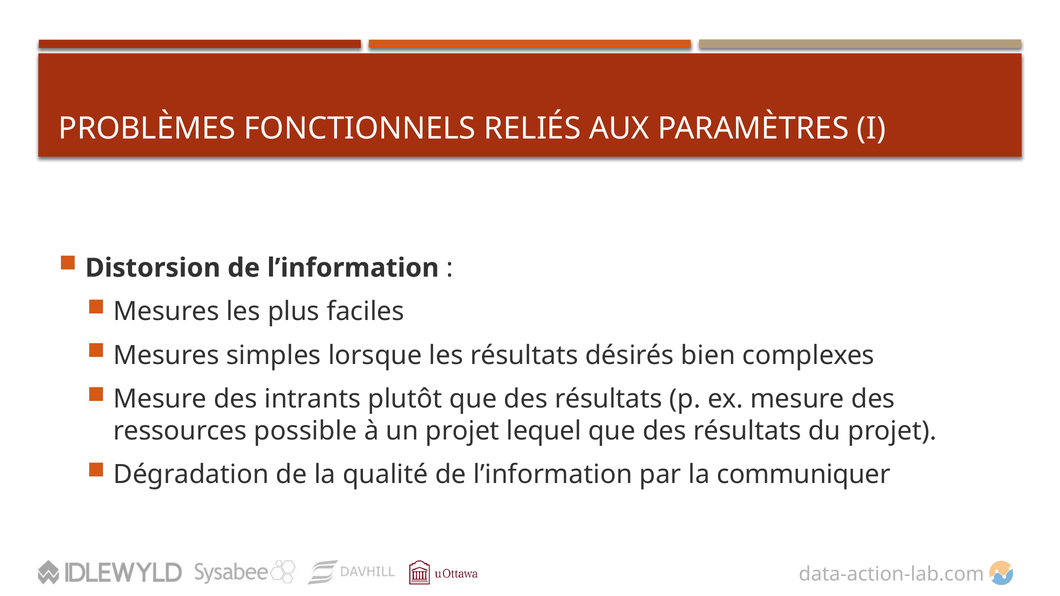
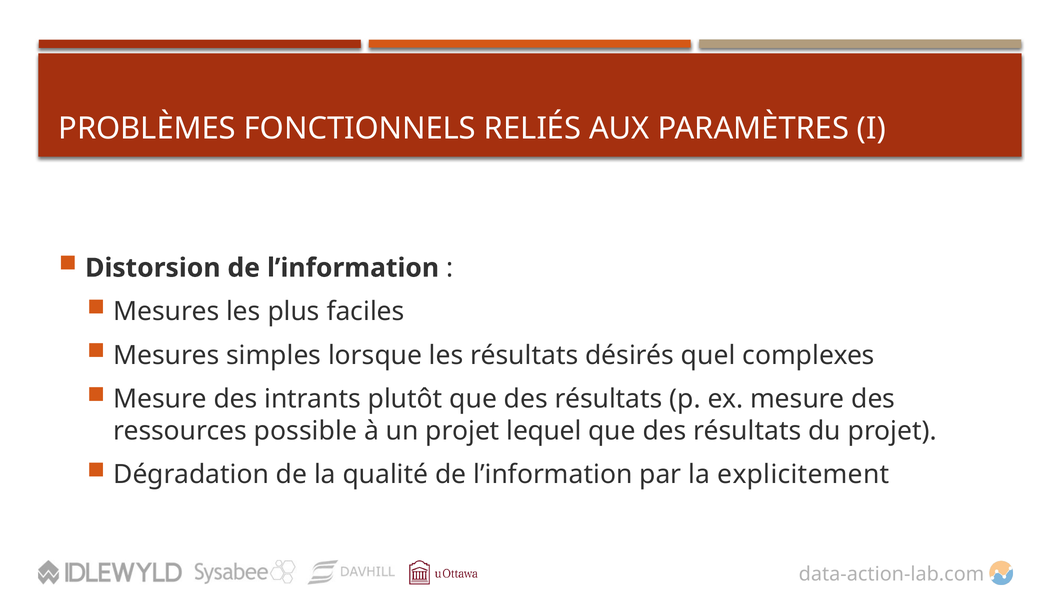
bien: bien -> quel (708, 356)
communiquer: communiquer -> explicitement (803, 475)
